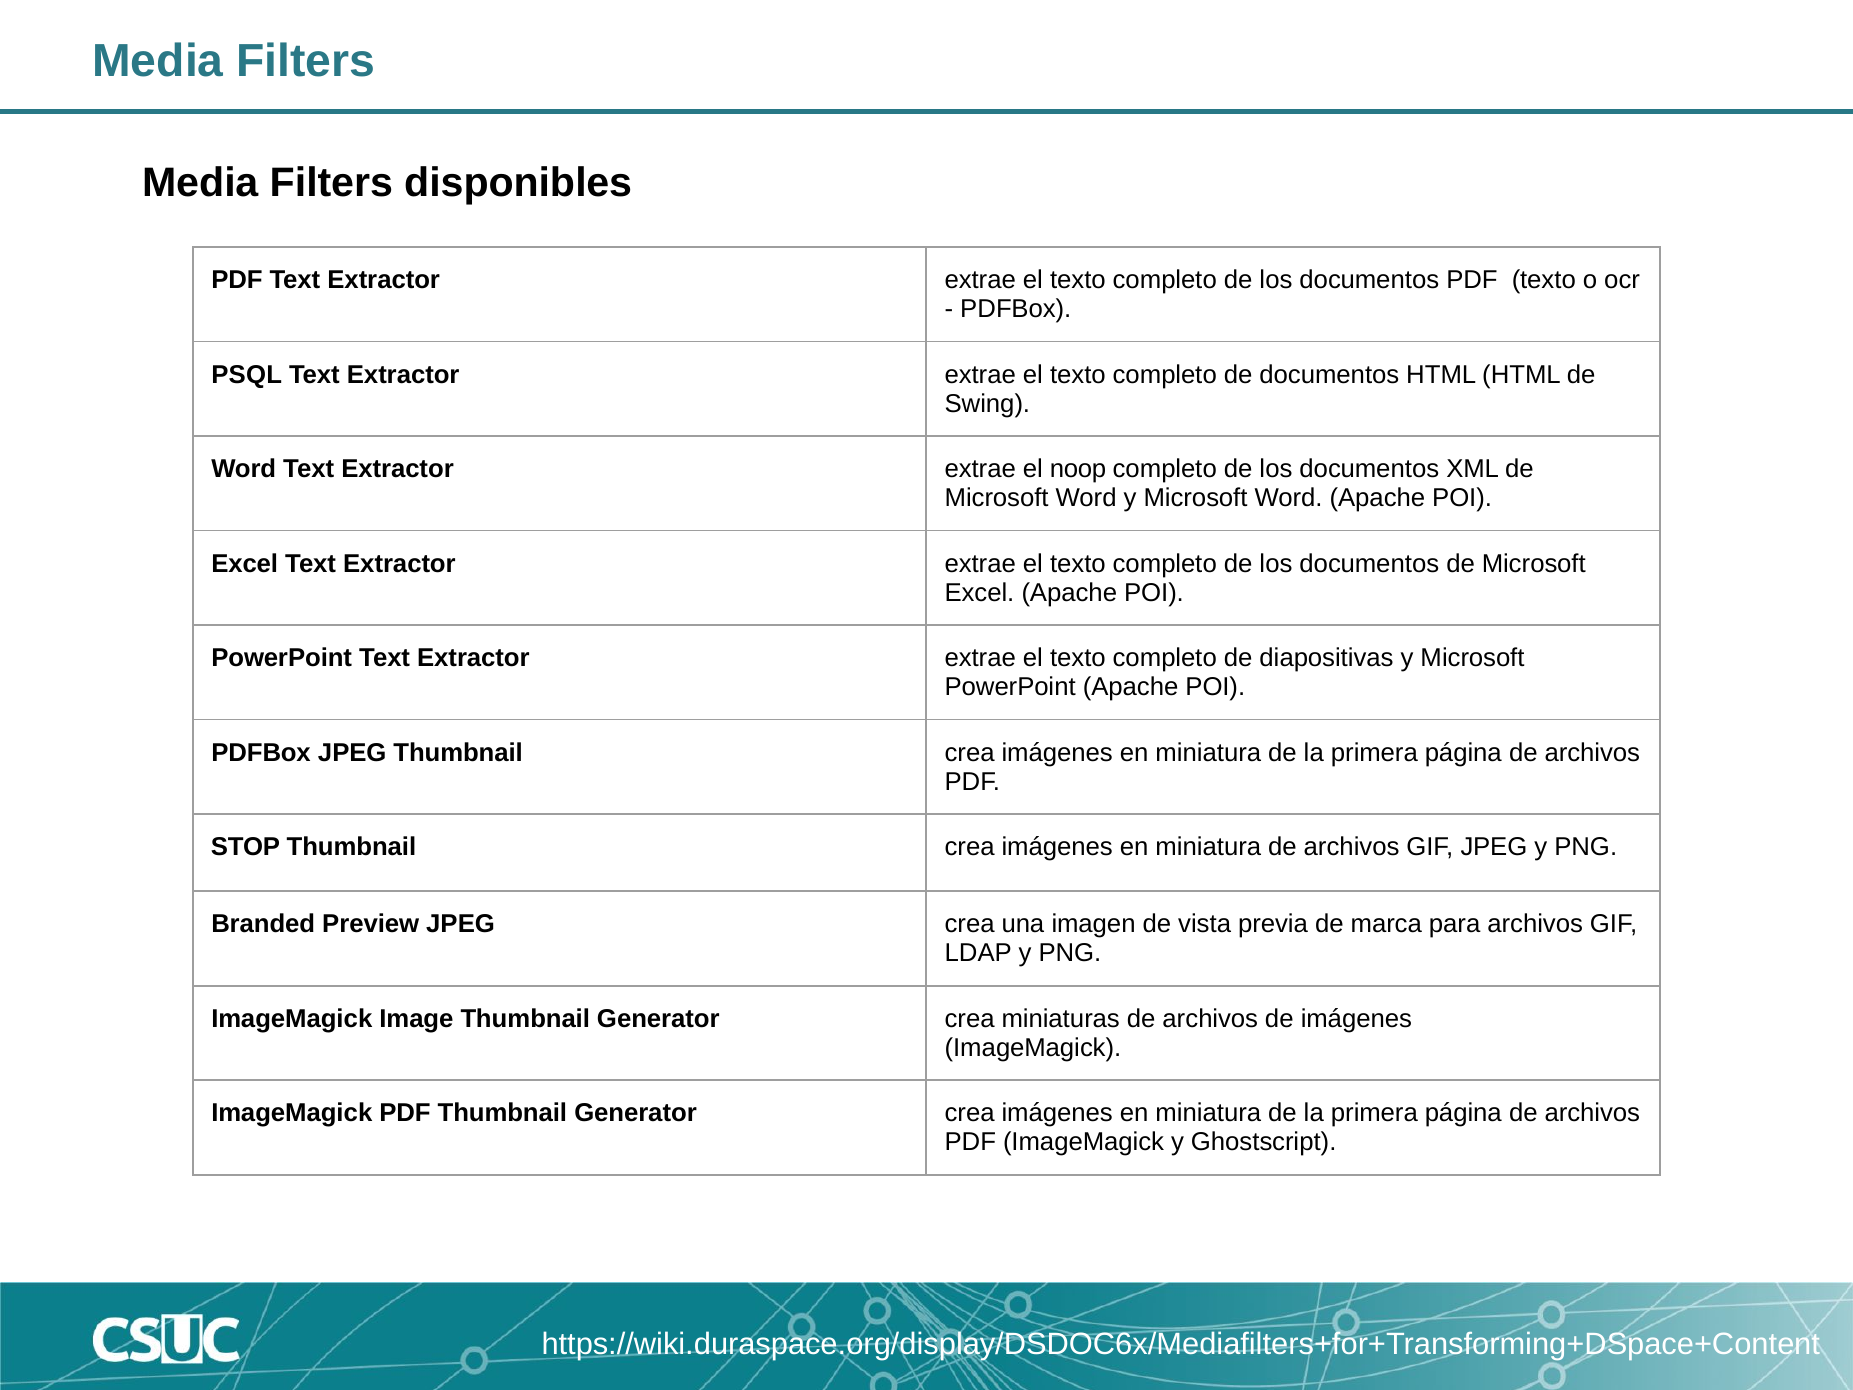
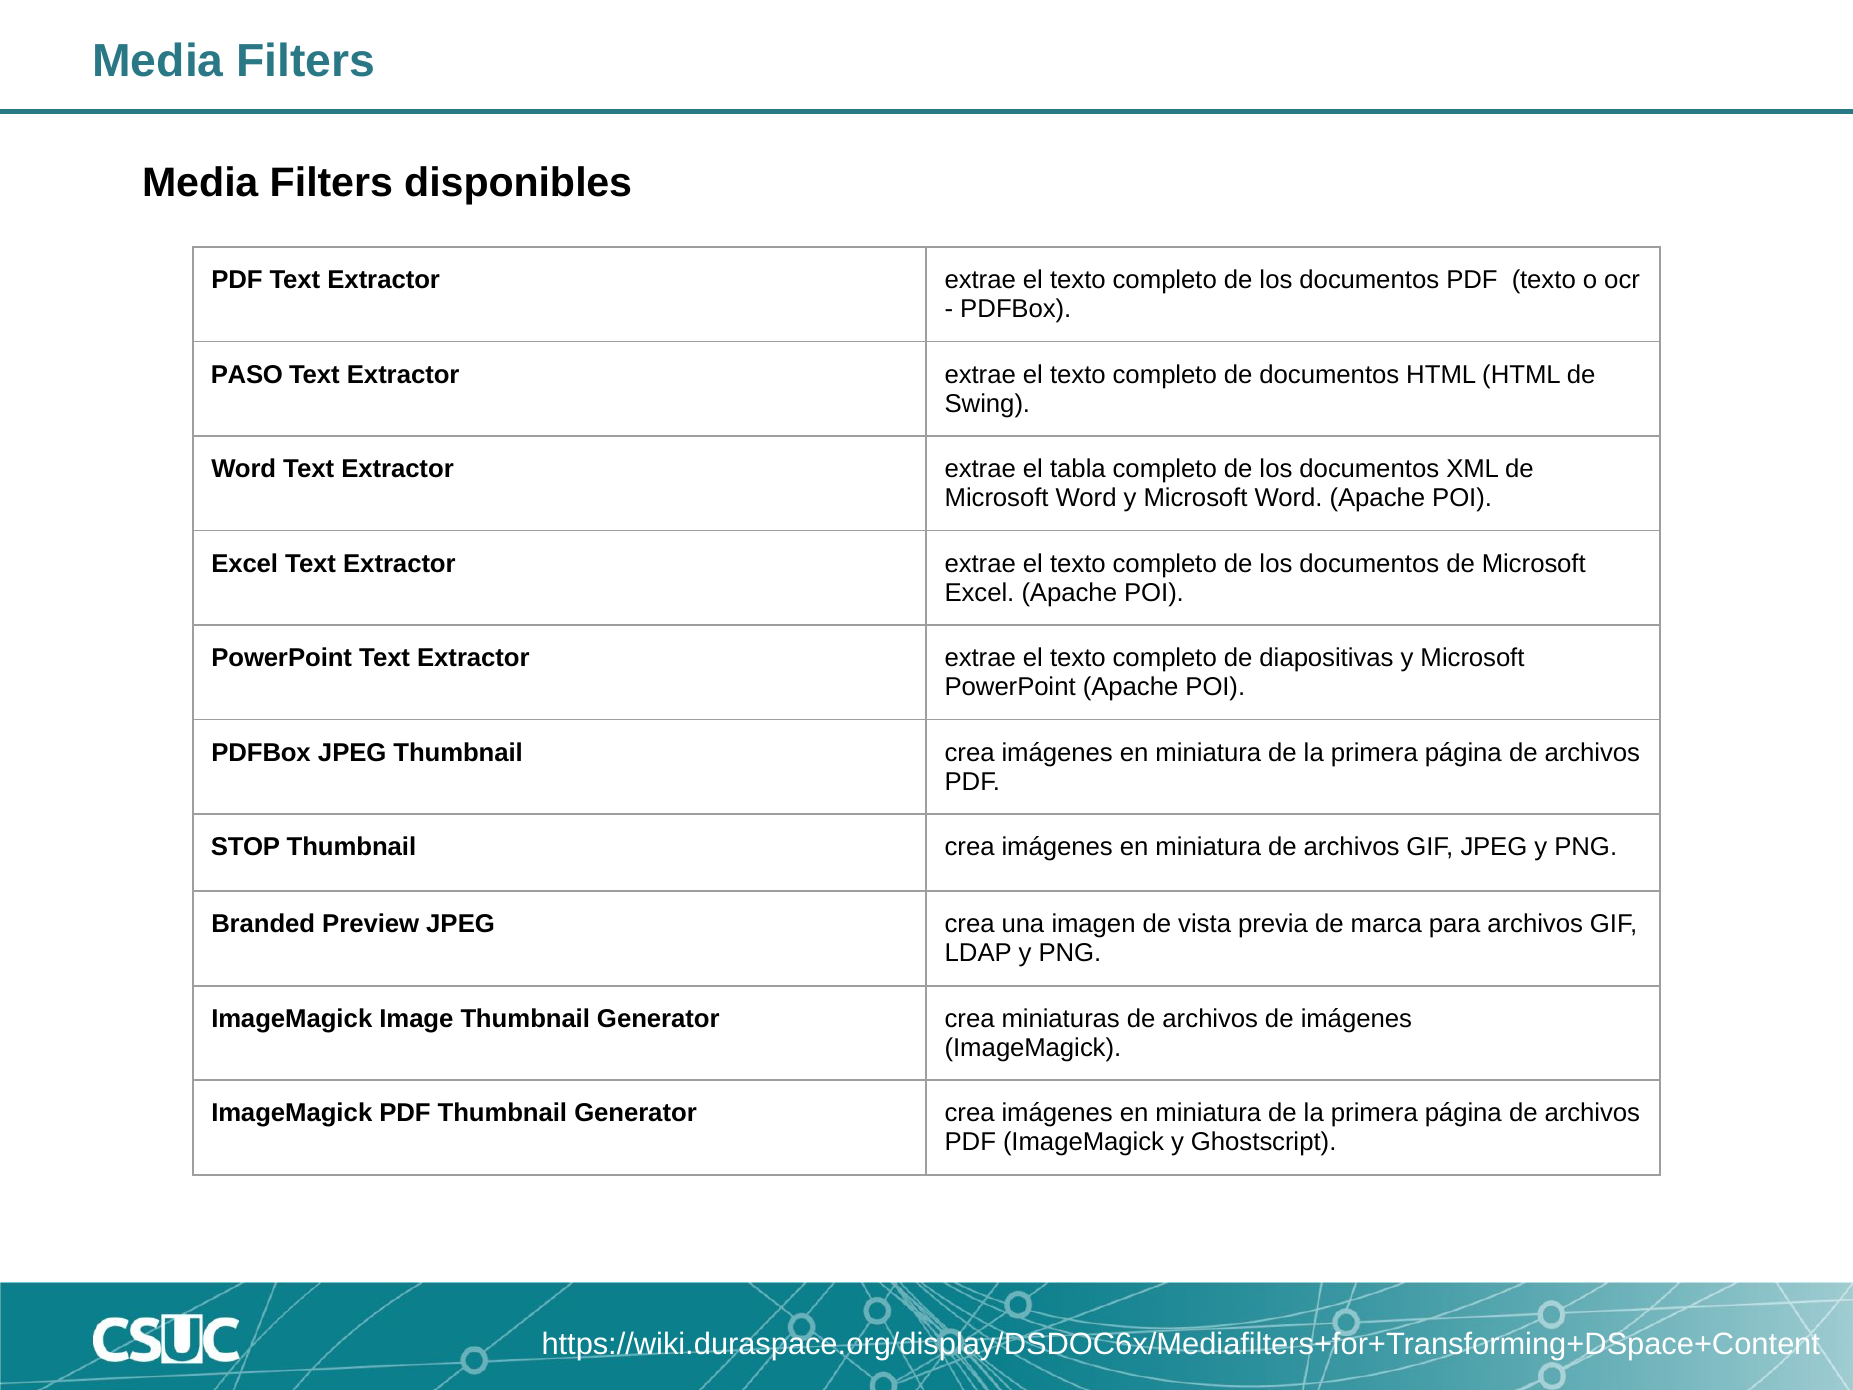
PSQL: PSQL -> PASO (247, 375)
noop: noop -> tabla (1078, 469)
